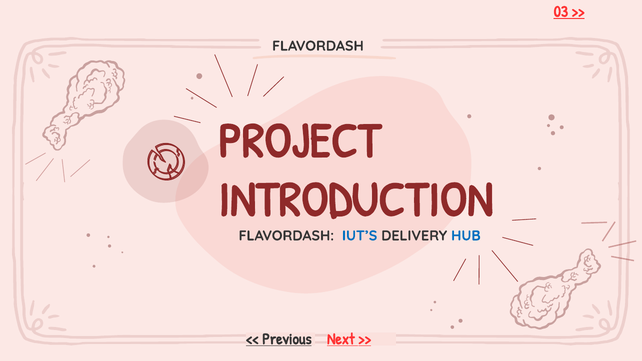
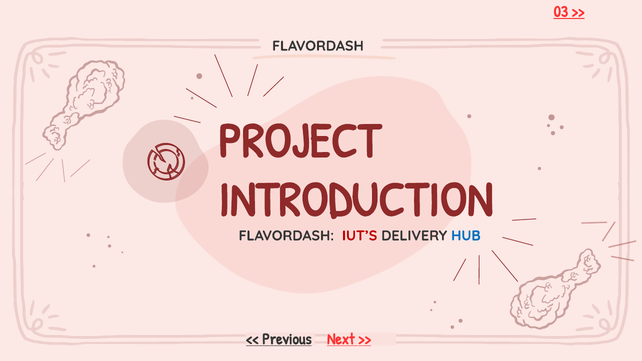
IUT’S colour: blue -> red (360, 236)
